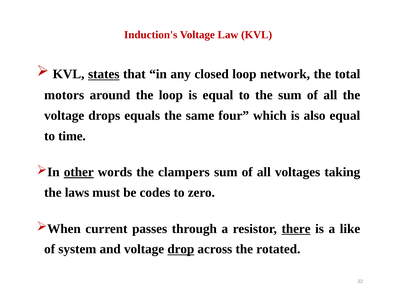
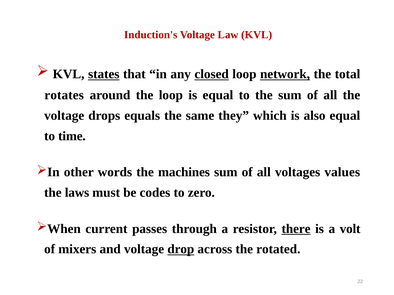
closed underline: none -> present (212, 74)
network underline: none -> present (285, 74)
motors: motors -> rotates (64, 95)
four: four -> they (234, 116)
other underline: present -> none (79, 172)
clampers: clampers -> machines (184, 172)
taking: taking -> values (342, 172)
like: like -> volt (350, 229)
system: system -> mixers (77, 250)
